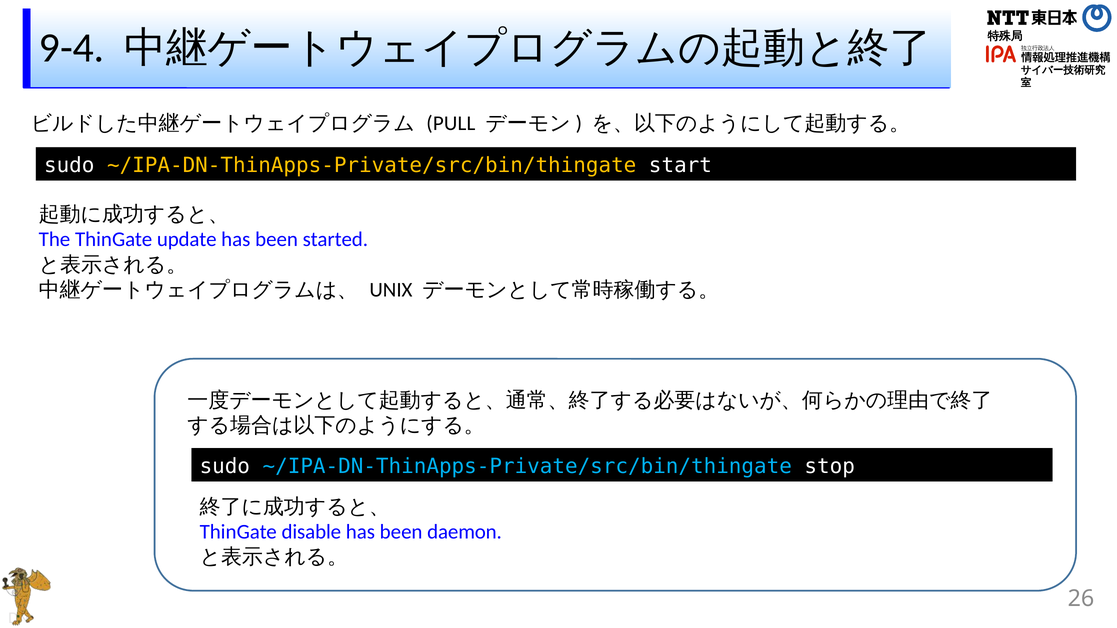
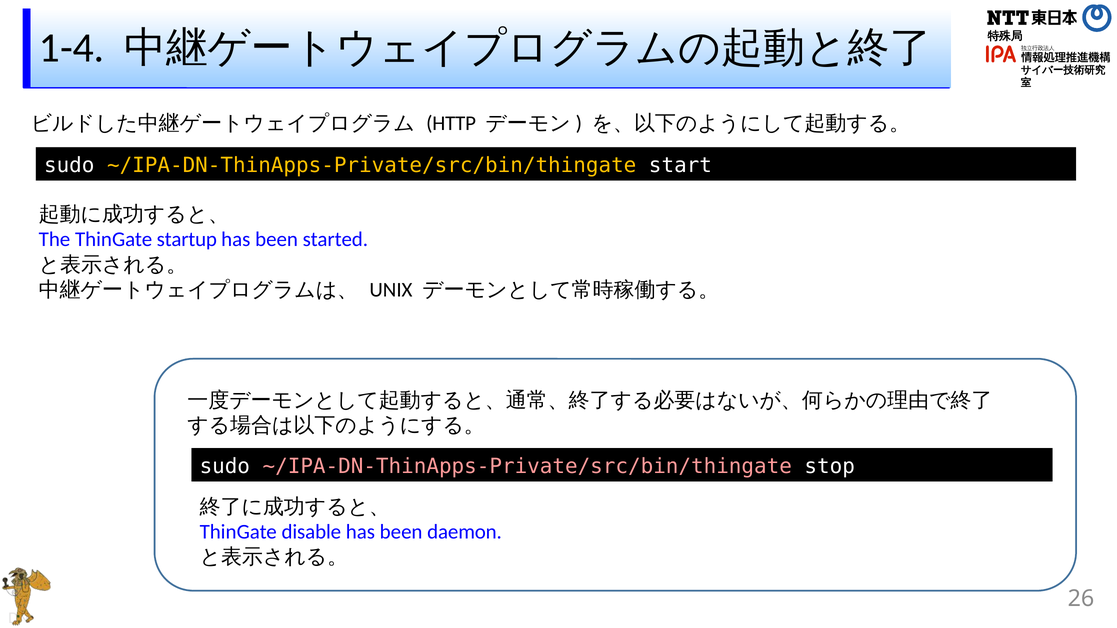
9-4: 9-4 -> 1-4 (72, 48)
PULL: PULL -> HTTP (451, 123)
update: update -> startup (187, 240)
~/IPA-DN-ThinApps-Private/src/bin/thingate colour: light blue -> pink (527, 466)
